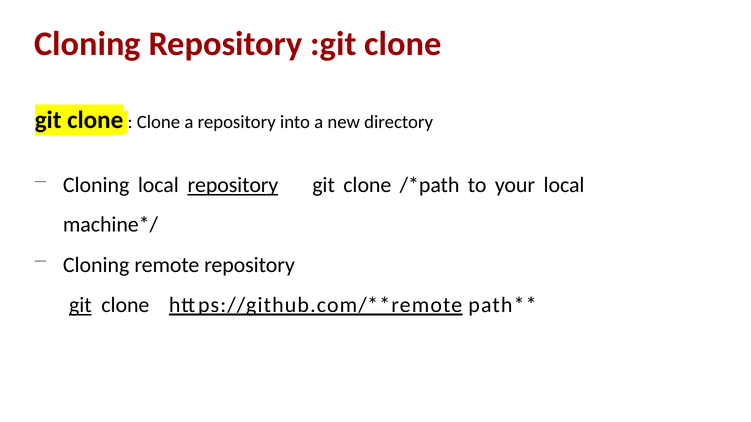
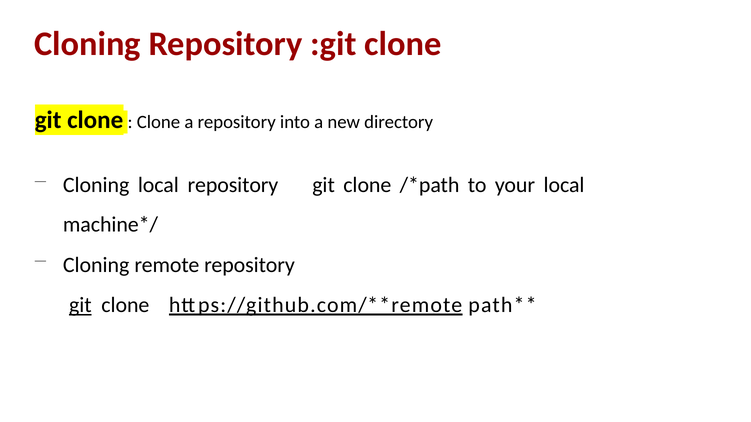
repository underline: present -> none (233, 185)
